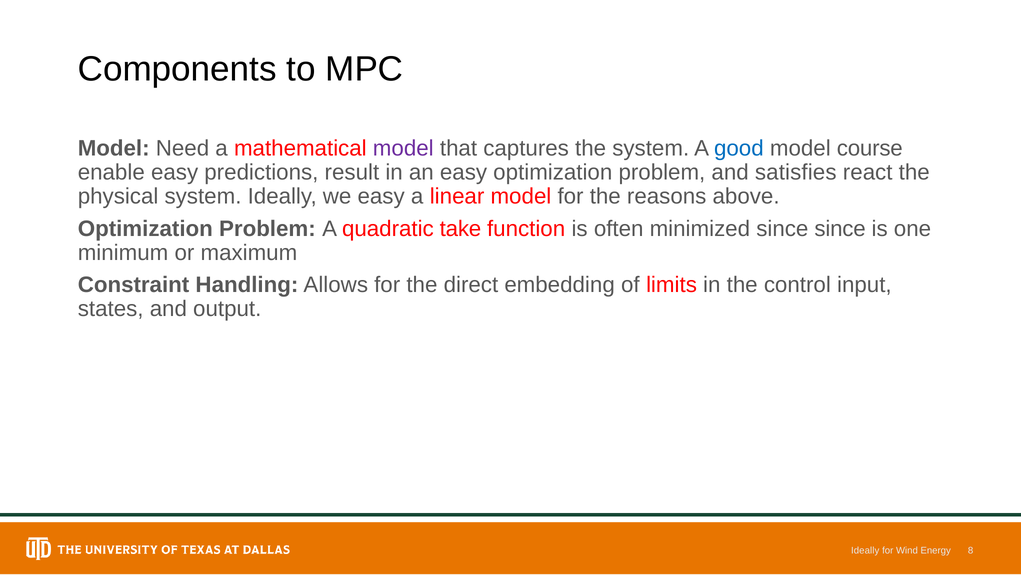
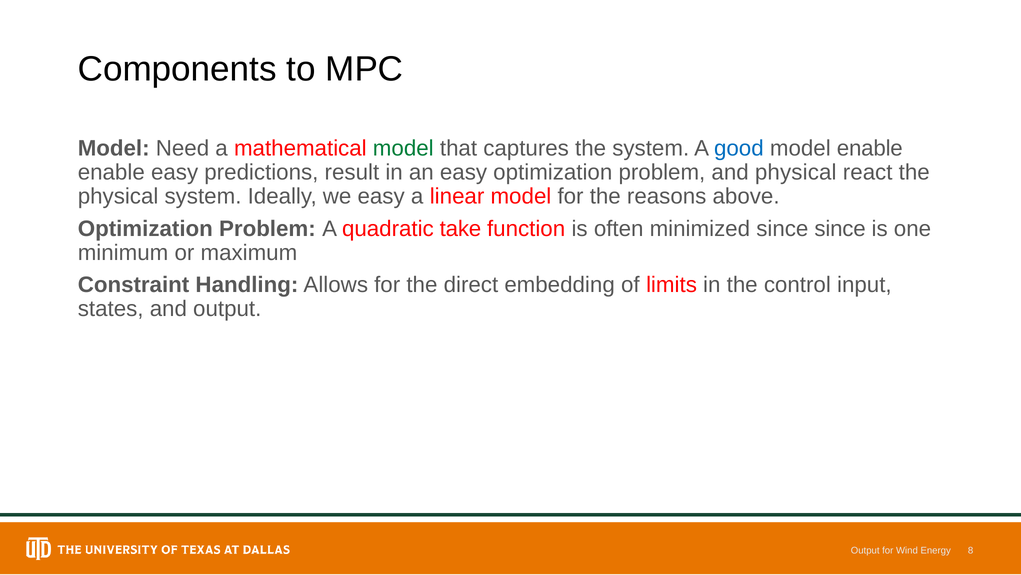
model colour: purple -> green (403, 148)
model course: course -> enable (870, 148)
and satisfies: satisfies -> physical (796, 172)
Ideally: Ideally -> Output (865, 550)
